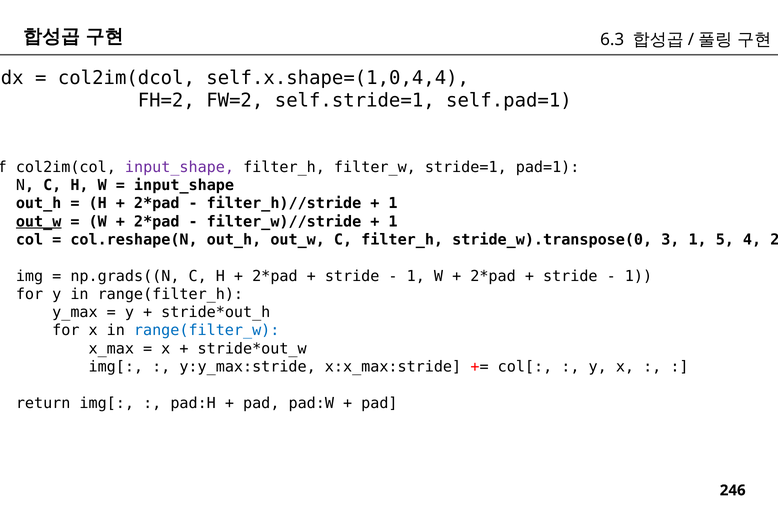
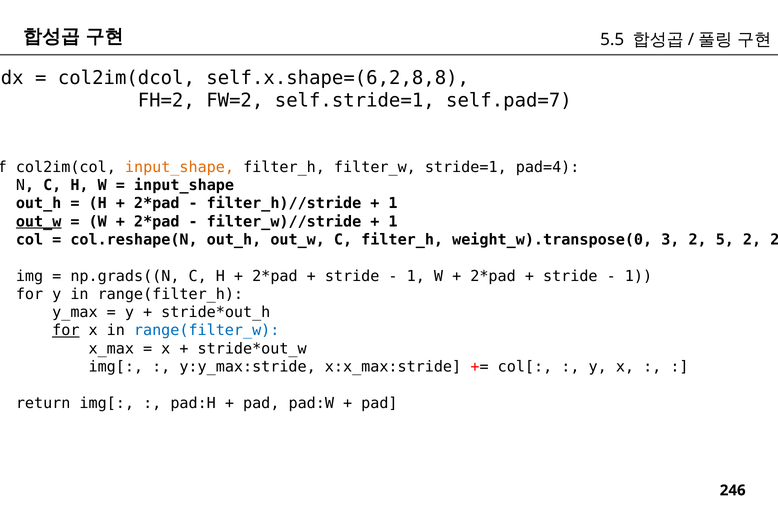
6.3: 6.3 -> 5.5 (612, 40)
self.x.shape=(1,0,4,4: self.x.shape=(1,0,4,4 -> self.x.shape=(6,2,8,8 (338, 78)
self.pad=1: self.pad=1 -> self.pad=7 (509, 101)
input_shape colour: purple -> orange (179, 167)
pad=1: pad=1 -> pad=4 (548, 167)
stride_w).transpose(0: stride_w).transpose(0 -> weight_w).transpose(0 (552, 240)
3 1: 1 -> 2 (698, 240)
5 4: 4 -> 2 (752, 240)
for underline: none -> present (66, 331)
